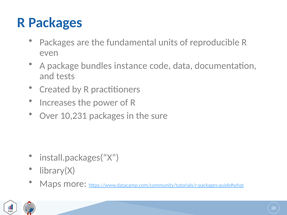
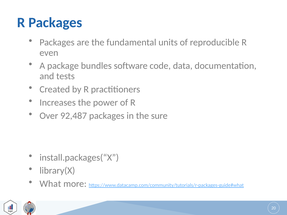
instance: instance -> software (131, 66)
10,231: 10,231 -> 92,487 (74, 116)
Maps: Maps -> What (50, 184)
